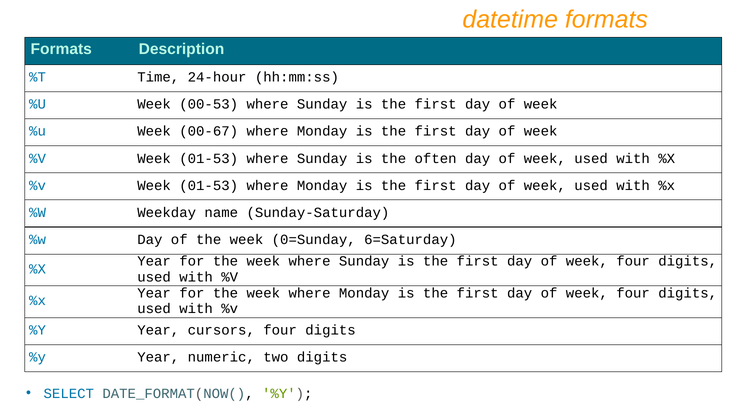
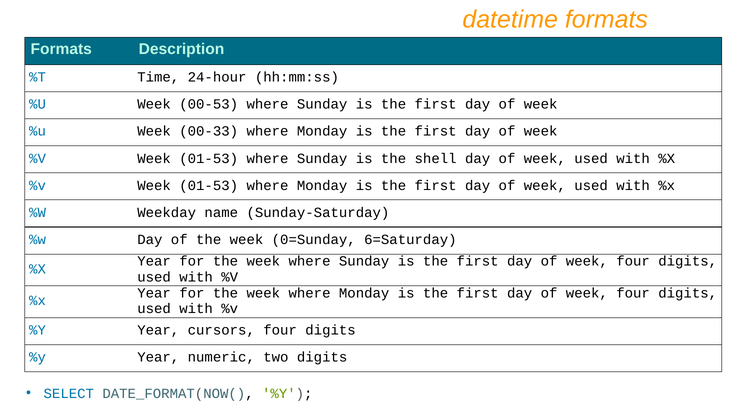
00-67: 00-67 -> 00-33 (209, 131)
often: often -> shell (436, 158)
